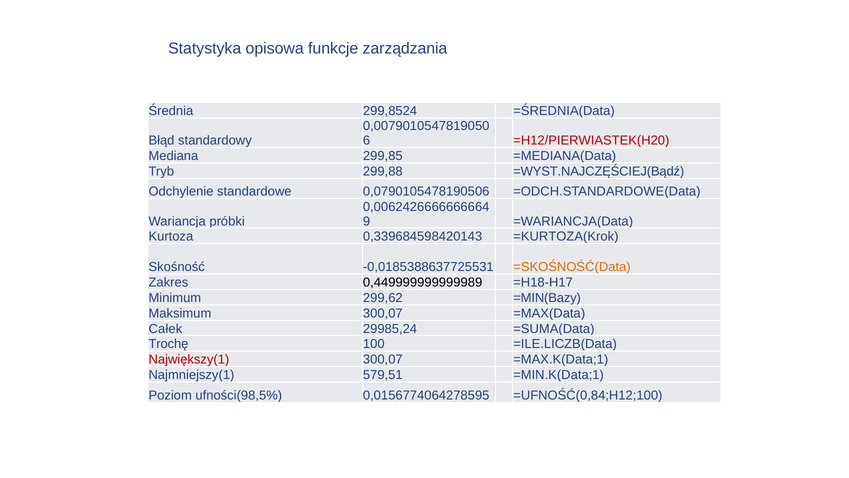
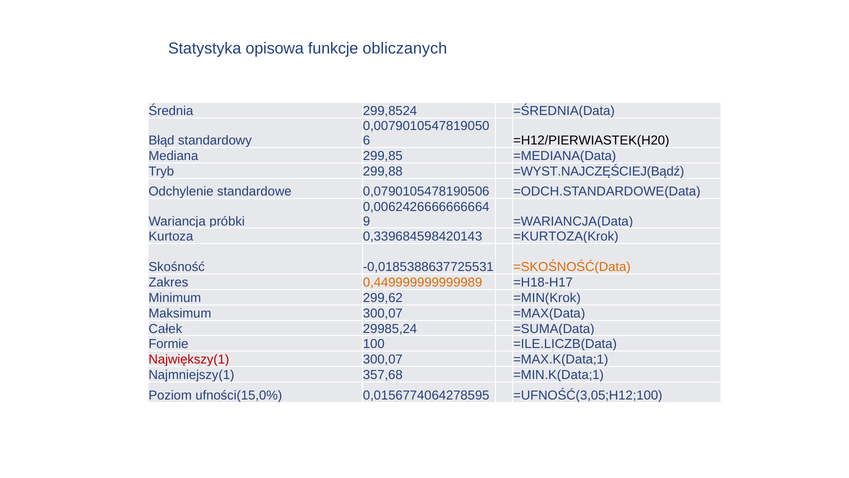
zarządzania: zarządzania -> obliczanych (405, 49)
=H12/PIERWIASTEK(H20 colour: red -> black (591, 140)
0,449999999999989 colour: black -> orange (423, 282)
=MIN(Bazy: =MIN(Bazy -> =MIN(Krok (547, 298)
Trochę: Trochę -> Formie (168, 344)
579,51: 579,51 -> 357,68 (383, 375)
ufności(98,5%: ufności(98,5% -> ufności(15,0% (239, 395)
=UFNOŚĆ(0,84;H12;100: =UFNOŚĆ(0,84;H12;100 -> =UFNOŚĆ(3,05;H12;100 (588, 395)
